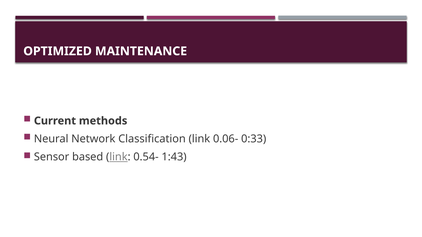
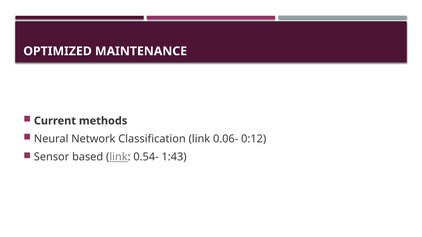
0:33: 0:33 -> 0:12 (254, 139)
